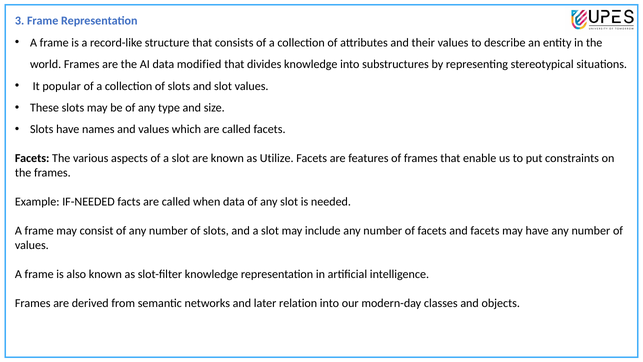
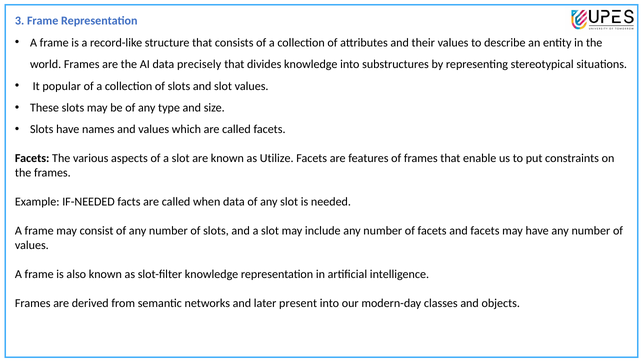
modified: modified -> precisely (199, 64)
relation: relation -> present (298, 303)
